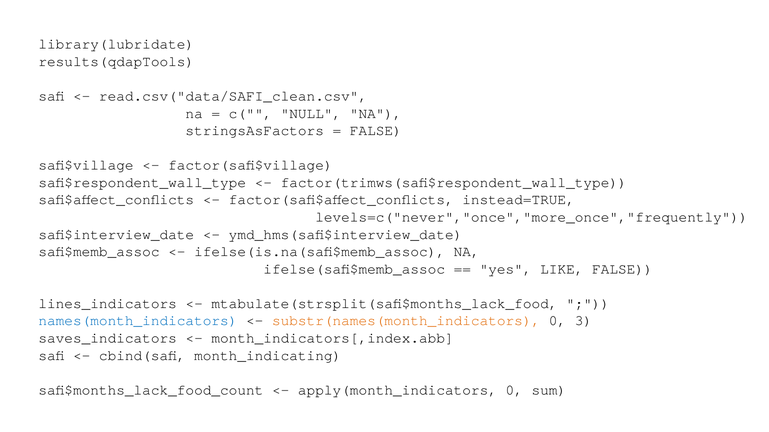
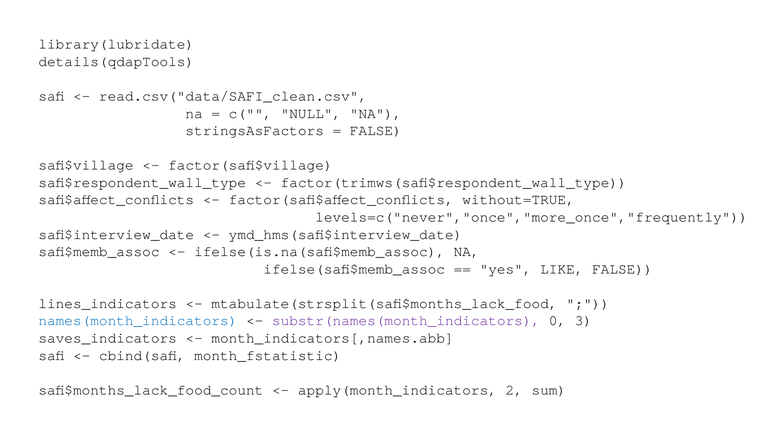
results(qdapTools: results(qdapTools -> details(qdapTools (116, 62)
instead=TRUE: instead=TRUE -> without=TRUE (519, 200)
substr(names(month_indicators colour: orange -> purple (406, 321)
month_indicators[,index.abb: month_indicators[,index.abb -> month_indicators[,names.abb (333, 338)
month_indicating: month_indicating -> month_fstatistic (268, 356)
apply(month_indicators 0: 0 -> 2 (514, 390)
